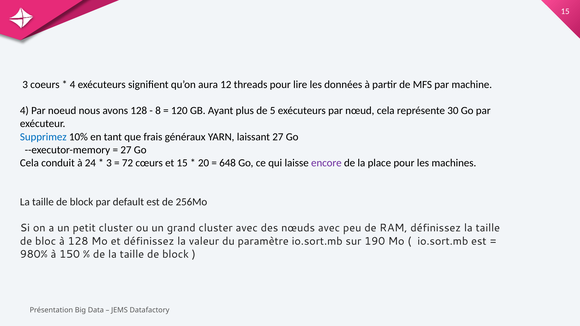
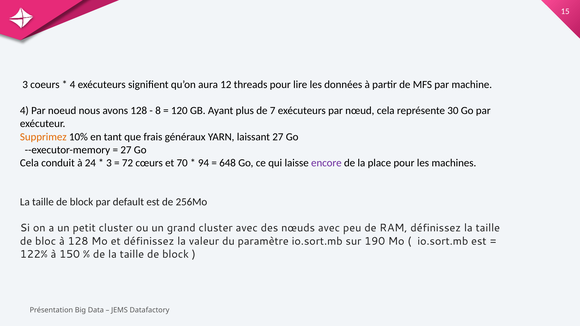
5: 5 -> 7 (273, 111)
Supprimez colour: blue -> orange (43, 137)
15: 15 -> 70 (182, 163)
20: 20 -> 94 (204, 163)
980%: 980% -> 122% (34, 254)
